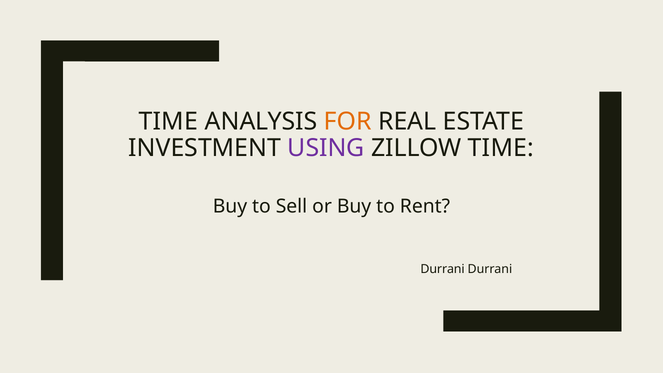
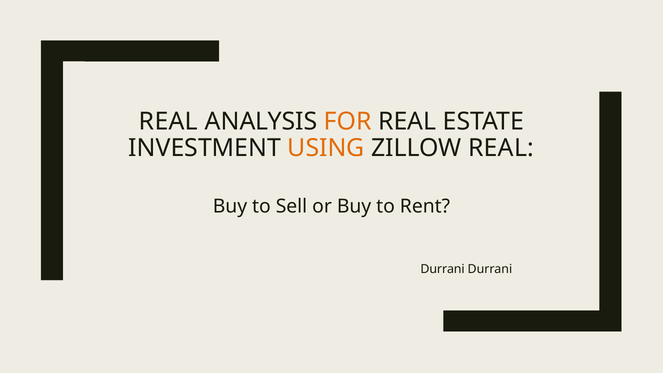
TIME: TIME -> REAL (168, 121)
USING colour: purple -> orange (326, 148)
ZILLOW TIME: TIME -> REAL (501, 148)
